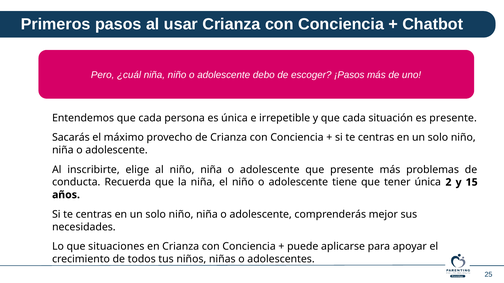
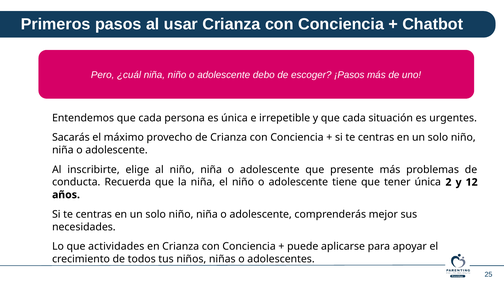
es presente: presente -> urgentes (453, 118)
15: 15 -> 12 (472, 183)
situaciones: situaciones -> actividades (116, 247)
